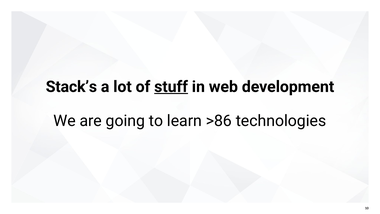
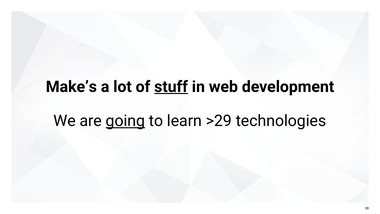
Stack’s: Stack’s -> Make’s (71, 87)
going underline: none -> present (125, 121)
>86: >86 -> >29 (219, 121)
